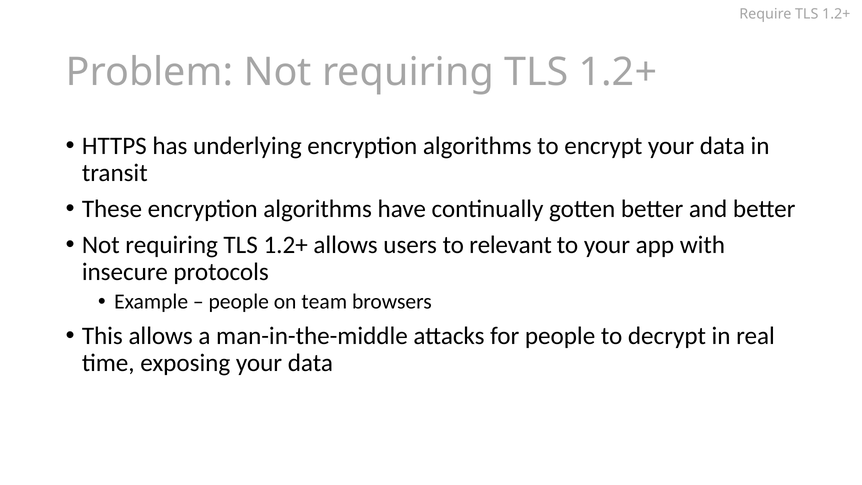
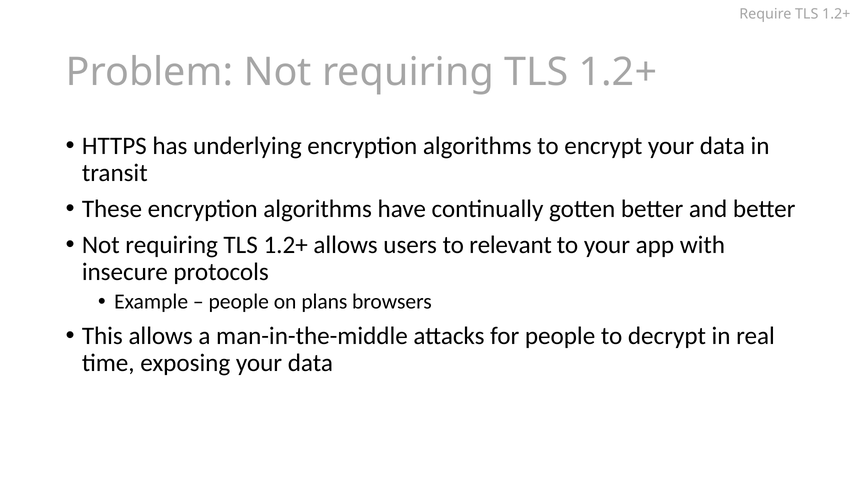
team: team -> plans (324, 302)
